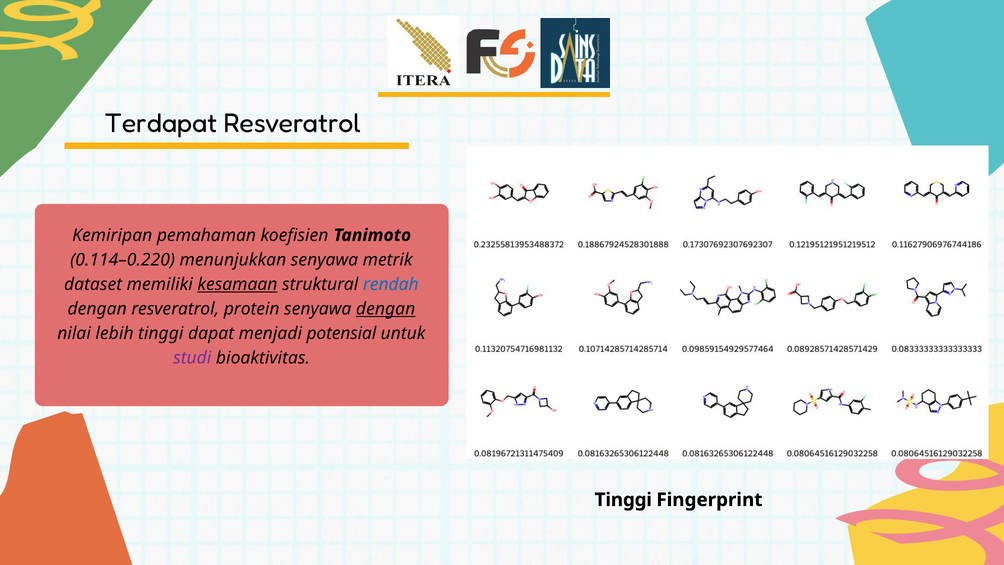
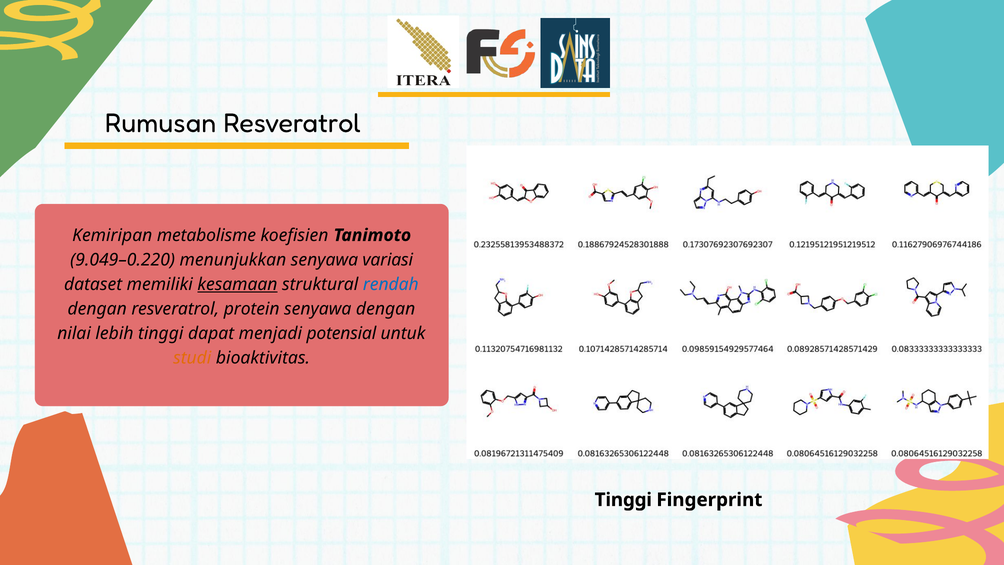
Terdapat: Terdapat -> Rumusan (160, 123)
pemahaman: pemahaman -> metabolisme (206, 235)
0.114–0.220: 0.114–0.220 -> 9.049–0.220 (123, 260)
metrik: metrik -> variasi (388, 260)
dengan underline: present -> none (386, 309)
studi colour: purple -> orange (192, 358)
